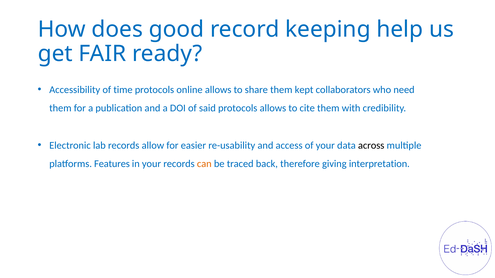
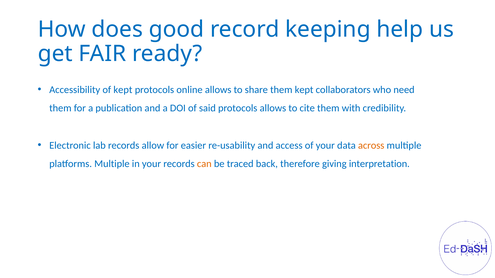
of time: time -> kept (123, 90)
across colour: black -> orange (371, 146)
platforms Features: Features -> Multiple (112, 164)
